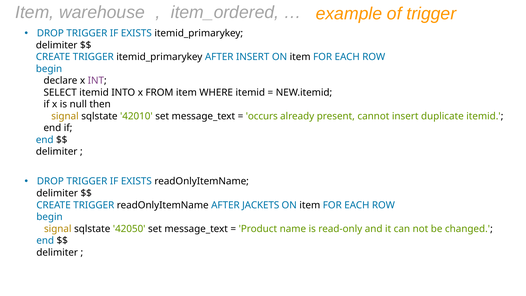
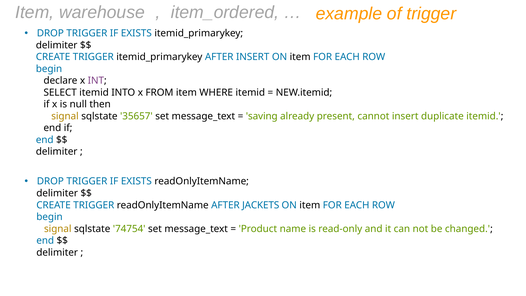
42010: 42010 -> 35657 (136, 116)
occurs: occurs -> saving (262, 116)
42050: 42050 -> 74754 (129, 229)
